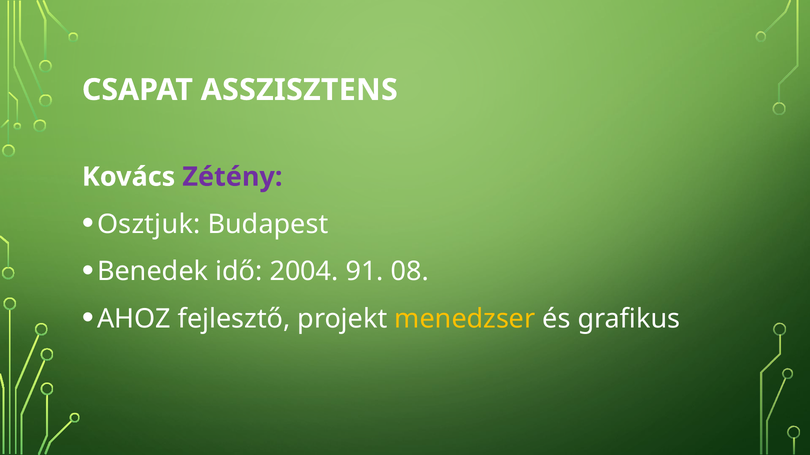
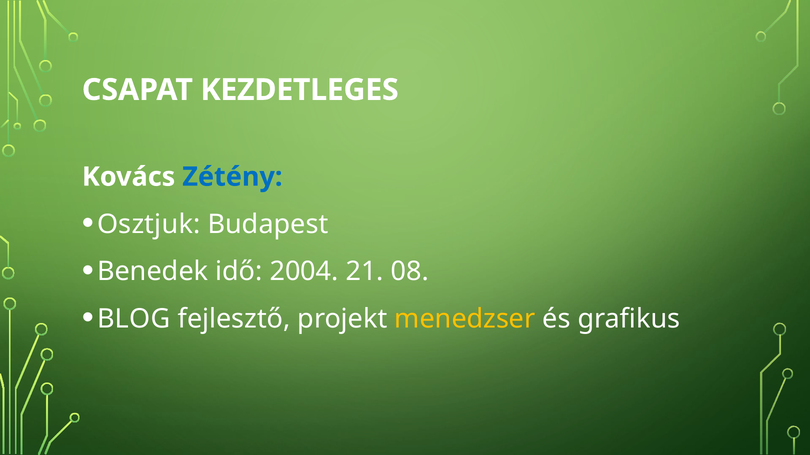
ASSZISZTENS: ASSZISZTENS -> KEZDETLEGES (300, 90)
Zétény colour: purple -> blue (232, 177)
91: 91 -> 21 (365, 272)
AHOZ: AHOZ -> BLOG (134, 319)
